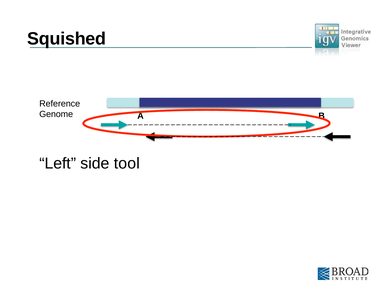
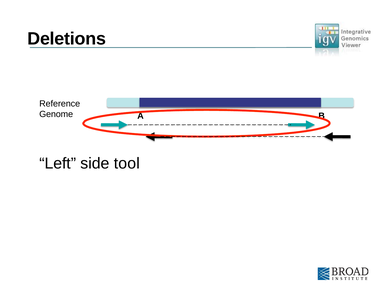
Squished: Squished -> Deletions (67, 39)
